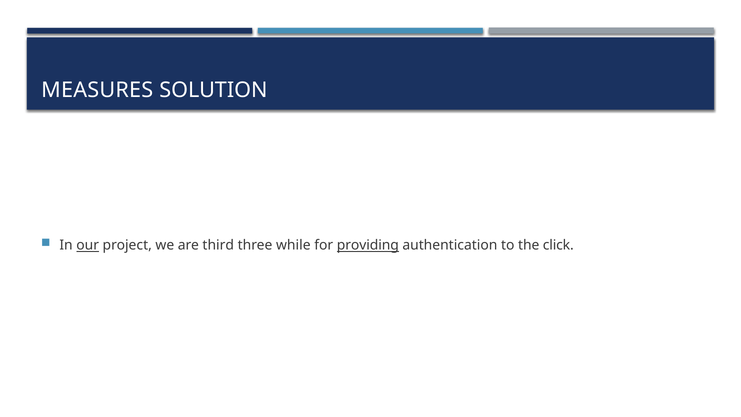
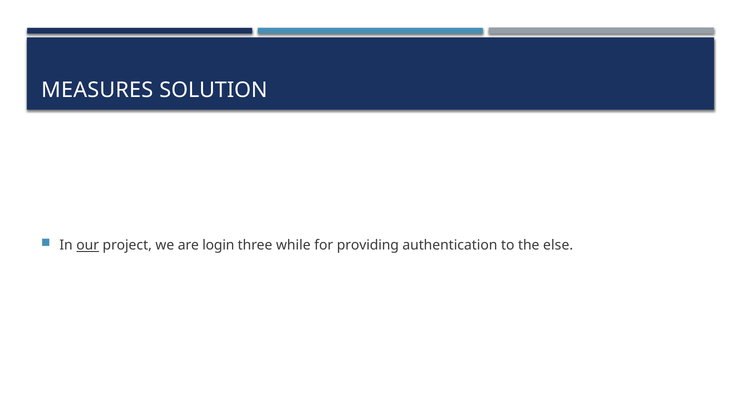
third: third -> login (218, 245)
providing underline: present -> none (368, 245)
click: click -> else (558, 245)
